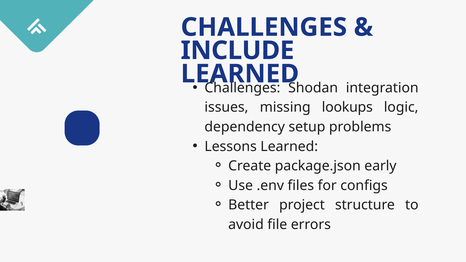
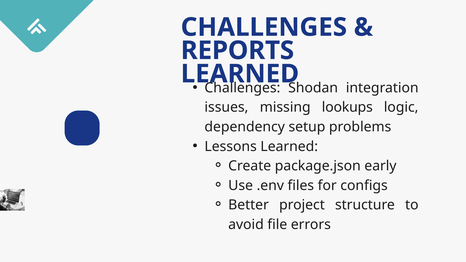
INCLUDE: INCLUDE -> REPORTS (237, 51)
